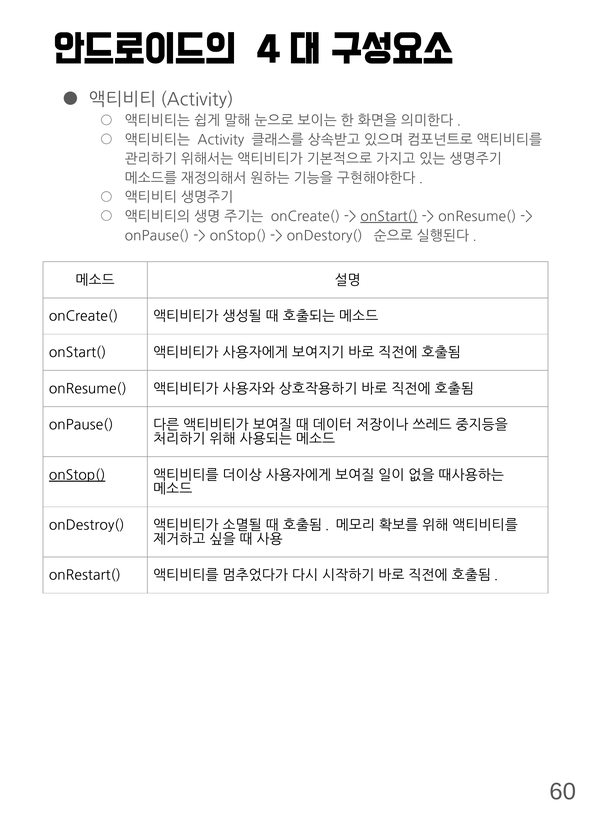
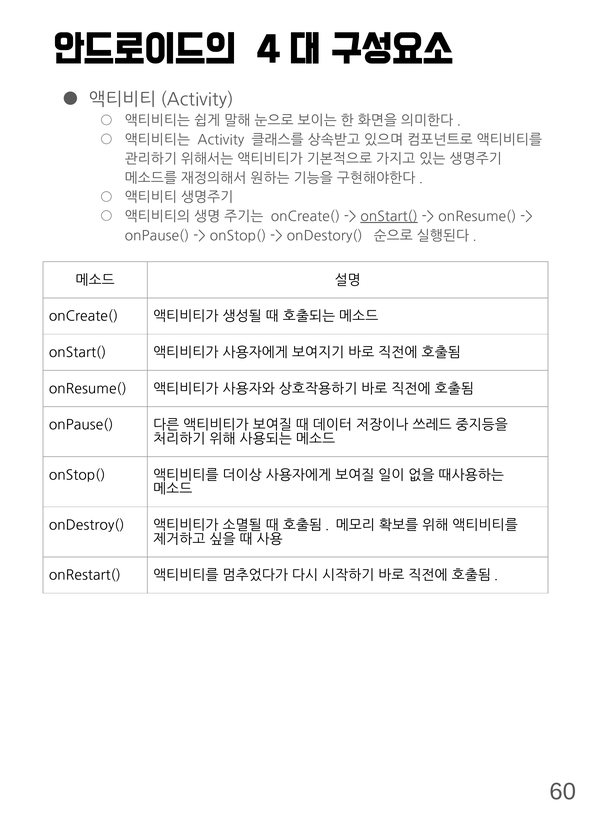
onStop( underline: present -> none (77, 475)
